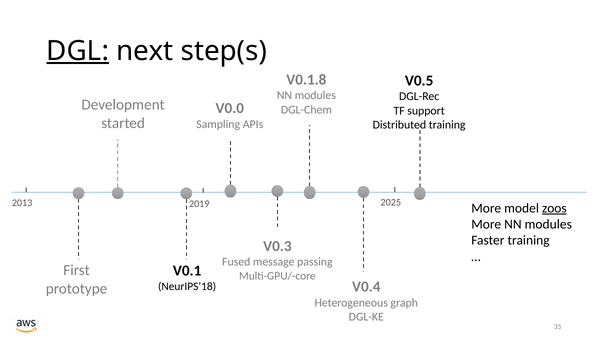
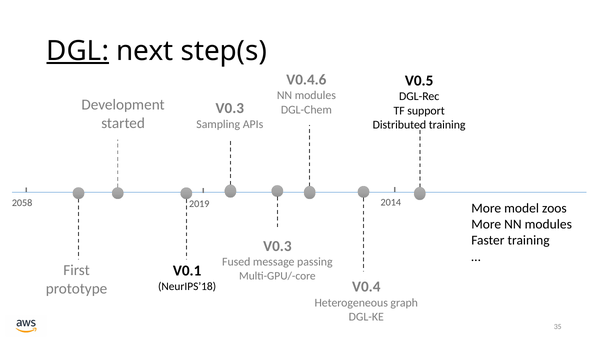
V0.1.8: V0.1.8 -> V0.4.6 (306, 80)
V0.0: V0.0 -> V0.3 (230, 108)
2013: 2013 -> 2058 (22, 203)
2025: 2025 -> 2014 (391, 203)
zoos underline: present -> none (554, 208)
